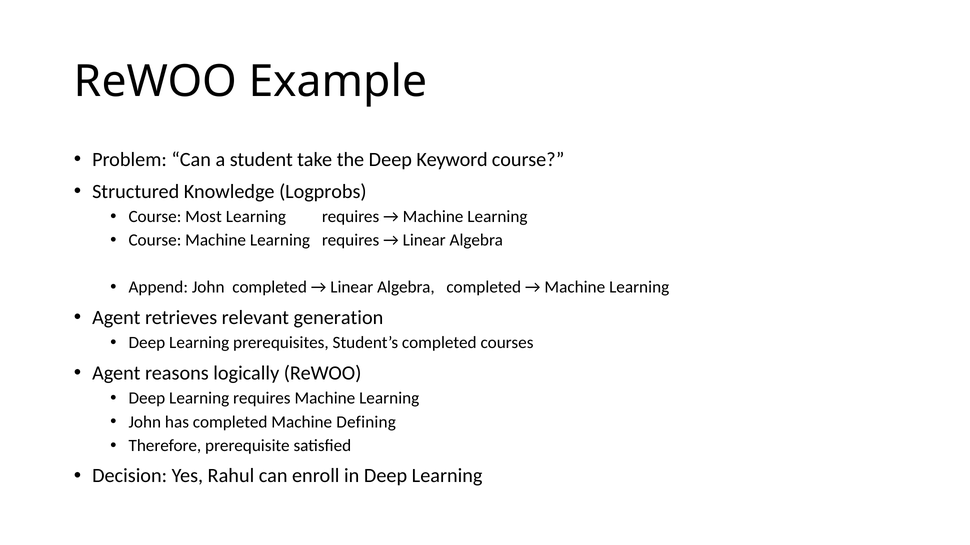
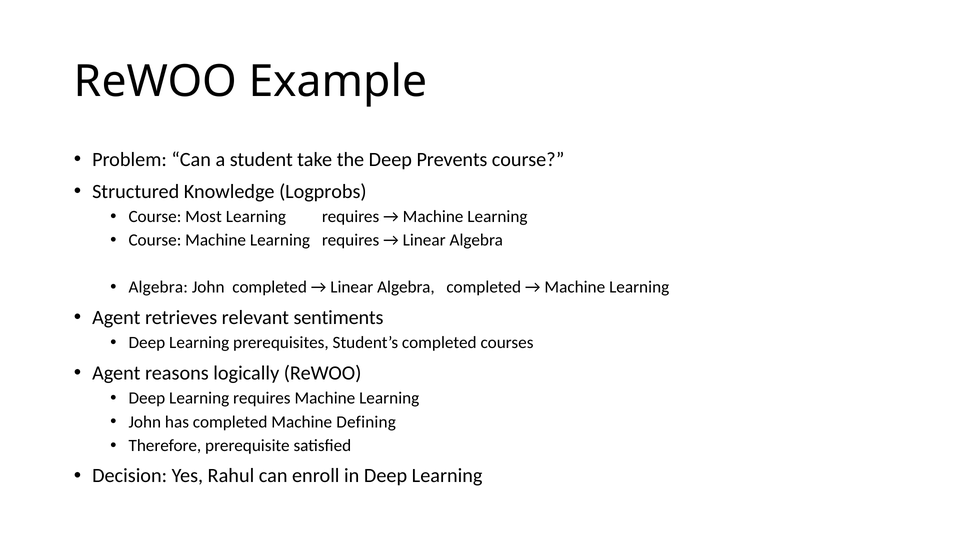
Keyword: Keyword -> Prevents (452, 160)
Append: Append -> Algebra (158, 288)
generation: generation -> sentiments (339, 318)
